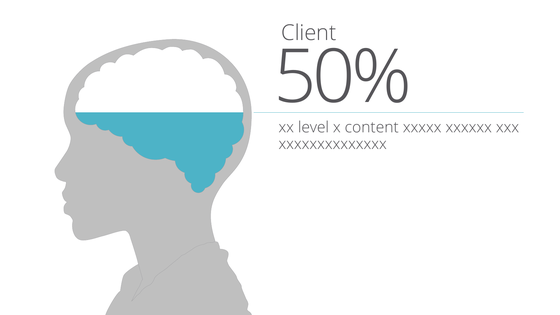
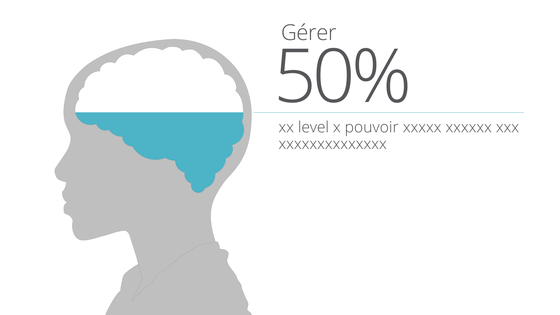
Client: Client -> Gérer (309, 33)
content: content -> pouvoir (372, 127)
